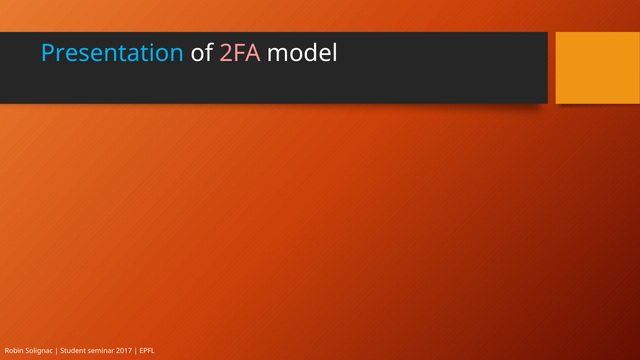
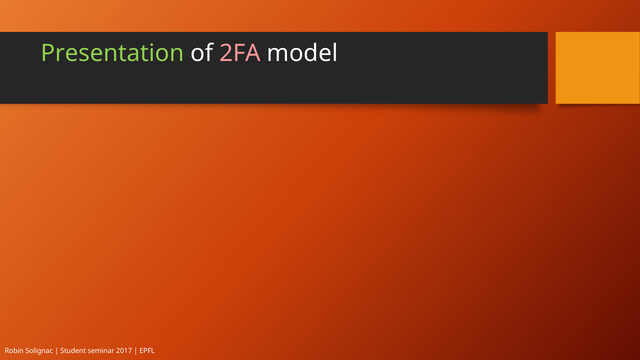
Presentation colour: light blue -> light green (112, 53)
